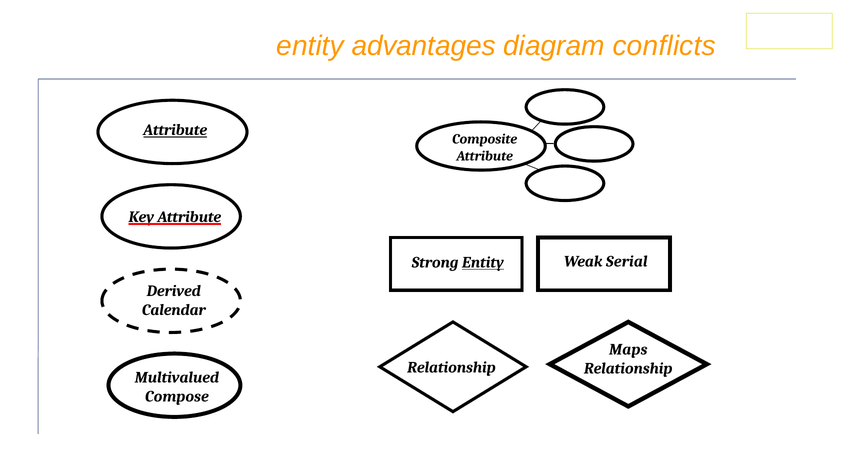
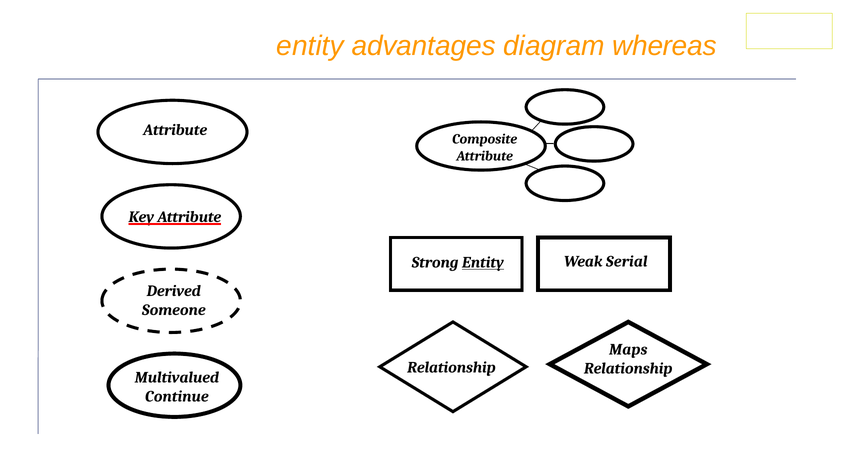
conflicts: conflicts -> whereas (664, 46)
Attribute underline: present -> none (175, 130)
Calendar: Calendar -> Someone (174, 310)
Compose: Compose -> Continue (177, 396)
